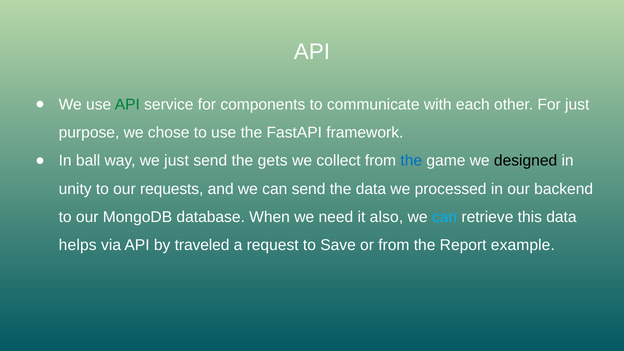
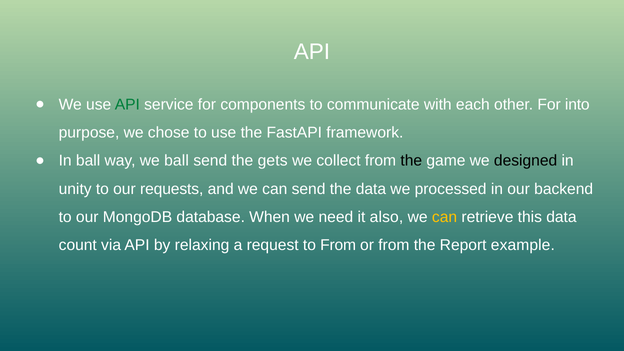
For just: just -> into (577, 105)
we just: just -> ball (177, 161)
the colour: blue -> black (411, 161)
can colour: light blue -> yellow (445, 217)
helps: helps -> count (78, 245)
traveled: traveled -> relaxing (202, 245)
to Save: Save -> From (338, 245)
